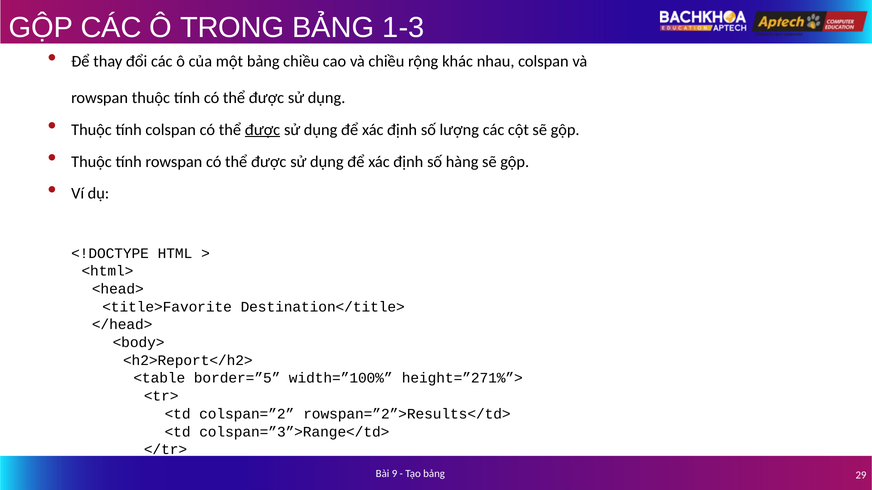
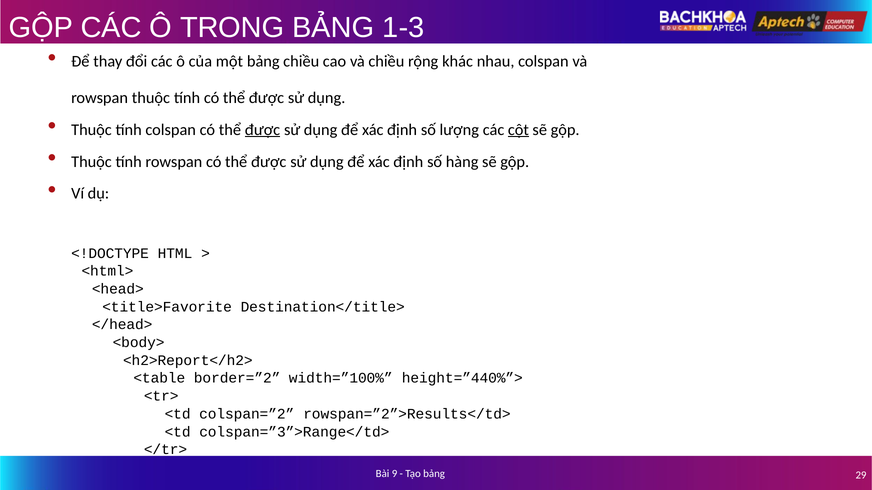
cột underline: none -> present (518, 130)
border=”5: border=”5 -> border=”2 (237, 379)
height=”271%”>: height=”271%”> -> height=”440%”> (462, 379)
